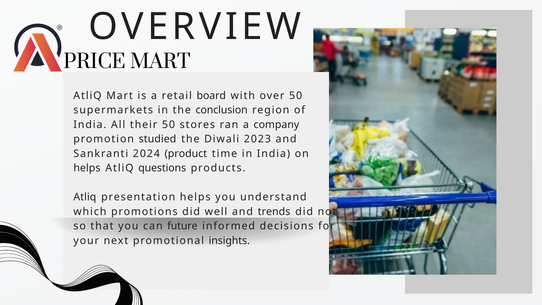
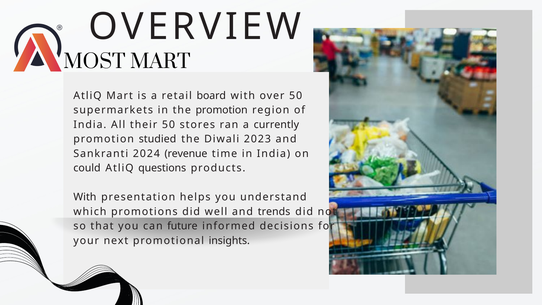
PRICE: PRICE -> MOST (95, 62)
the conclusion: conclusion -> promotion (222, 110)
company: company -> currently (276, 125)
product: product -> revenue (186, 154)
helps: helps -> could (87, 168)
Atliq: Atliq -> With (85, 197)
